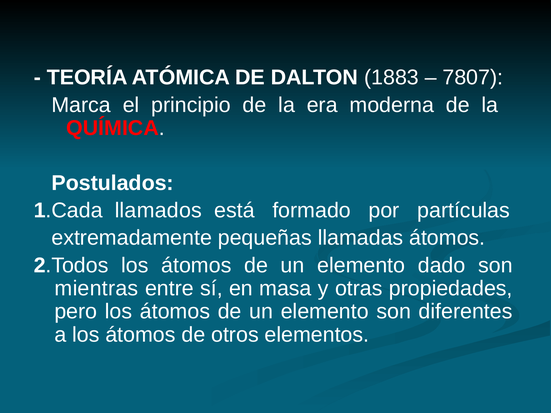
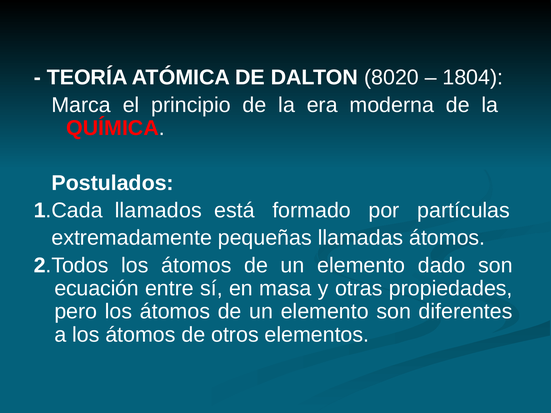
1883: 1883 -> 8020 (391, 78)
7807: 7807 -> 1804 (473, 78)
mientras: mientras -> ecuación (97, 289)
